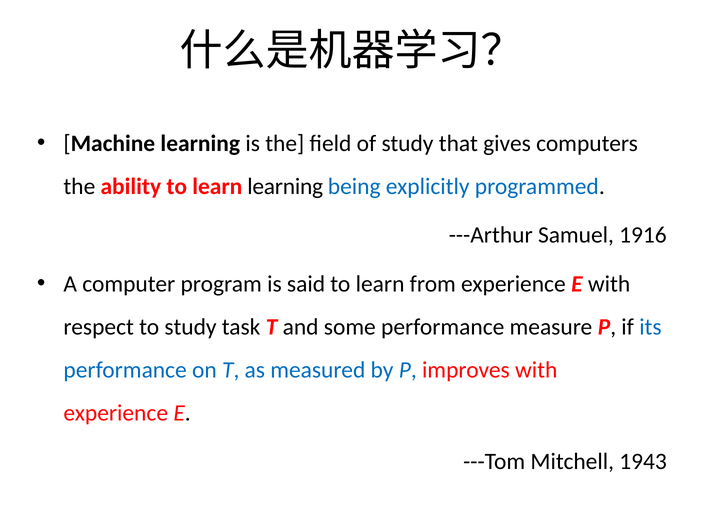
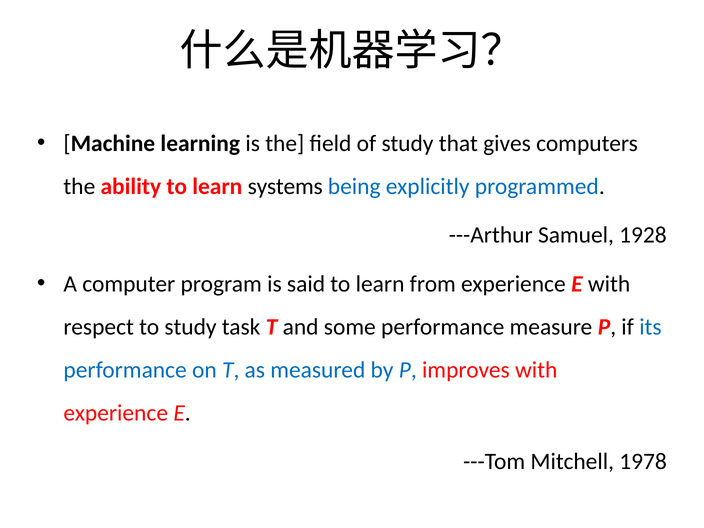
learn learning: learning -> systems (285, 186)
1916: 1916 -> 1928 (643, 235)
1943: 1943 -> 1978 (643, 462)
